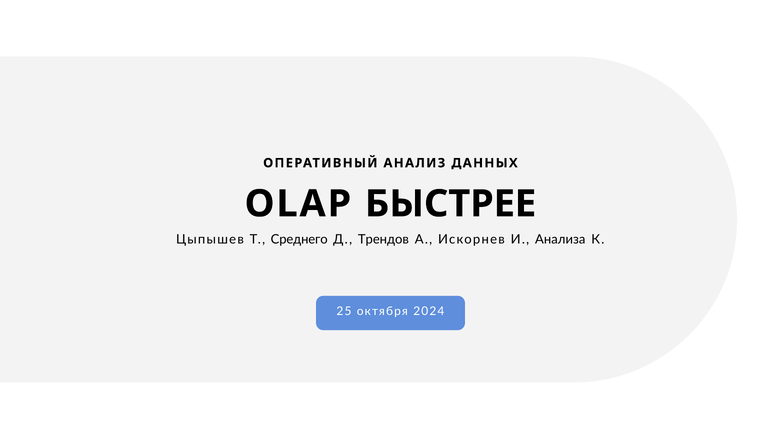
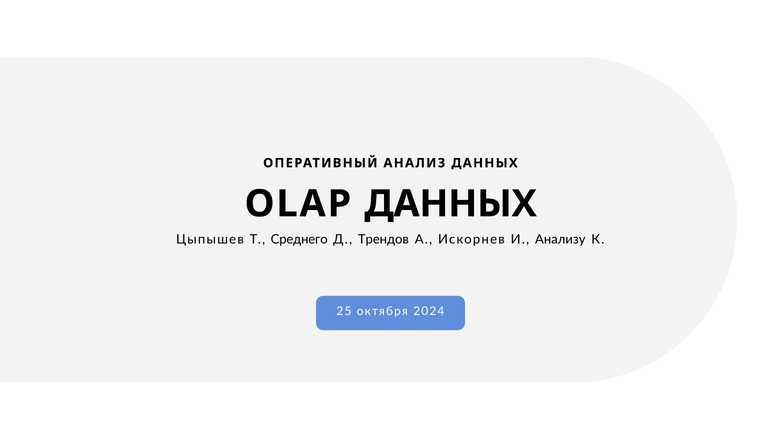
OLAP БЫСТРЕЕ: БЫСТРЕЕ -> ДАННЫХ (451, 204)
Анализа: Анализа -> Анализу (560, 240)
